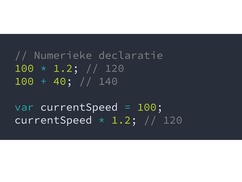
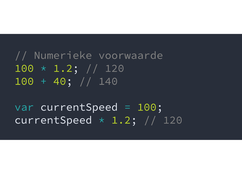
declaratie: declaratie -> voorwaarde (131, 55)
